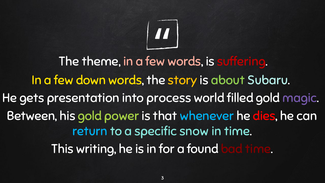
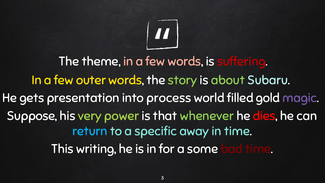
down: down -> outer (91, 80)
story colour: yellow -> light green (183, 80)
Between: Between -> Suppose (32, 116)
his gold: gold -> very (90, 116)
whenever colour: light blue -> light green (207, 116)
snow: snow -> away (194, 131)
found: found -> some (203, 149)
